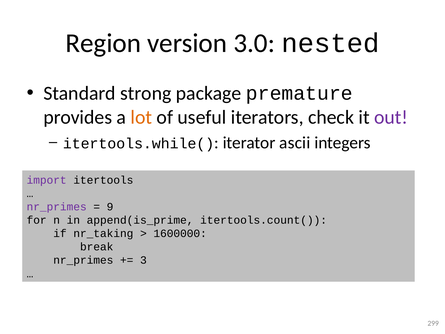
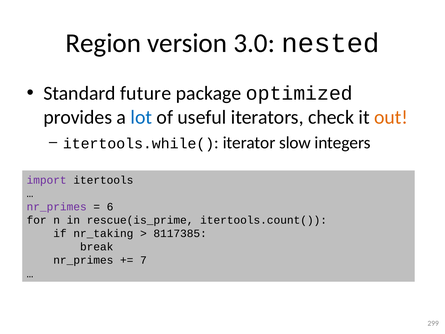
strong: strong -> future (146, 93)
premature: premature -> optimized (299, 93)
lot colour: orange -> blue (141, 117)
out colour: purple -> orange (391, 117)
ascii: ascii -> slow (295, 143)
9: 9 -> 6 (110, 207)
append(is_prime: append(is_prime -> rescue(is_prime (140, 220)
1600000: 1600000 -> 8117385 (180, 233)
3: 3 -> 7 (143, 260)
